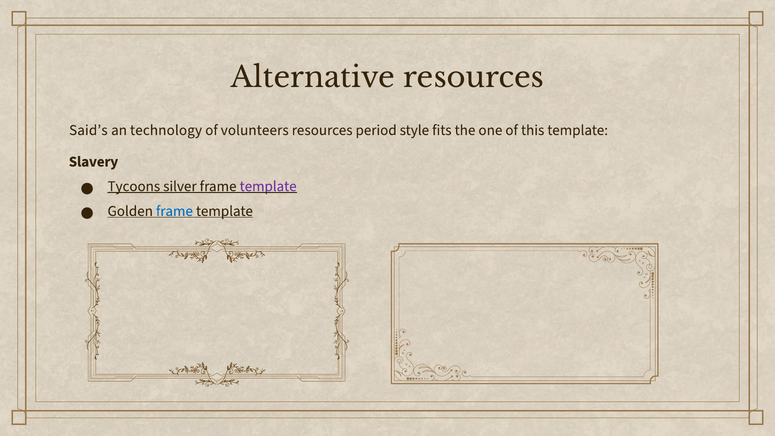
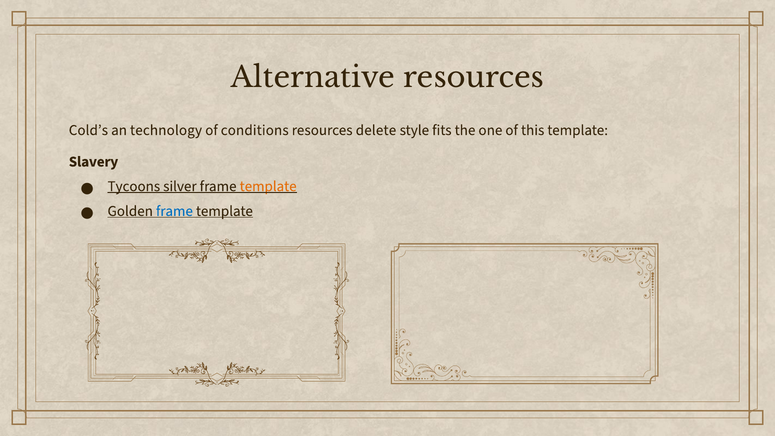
Said’s: Said’s -> Cold’s (88, 130)
volunteers: volunteers -> conditions (255, 130)
period: period -> delete (376, 130)
template colour: purple -> orange (268, 186)
